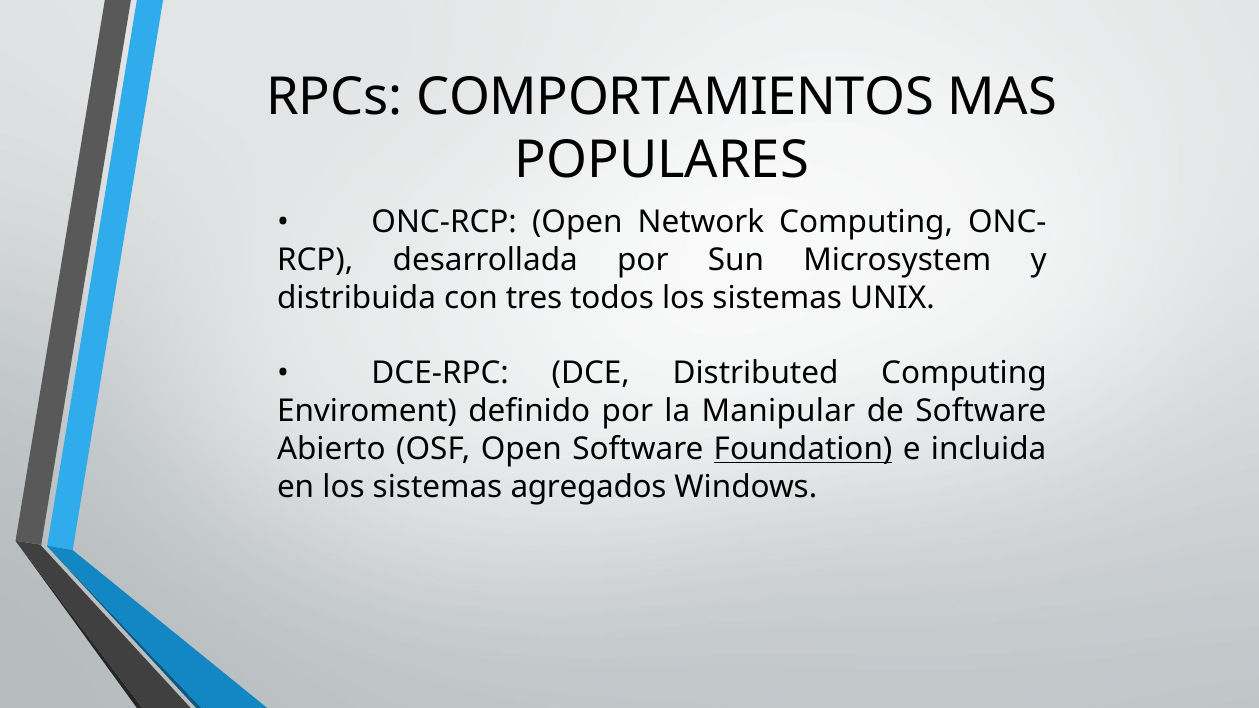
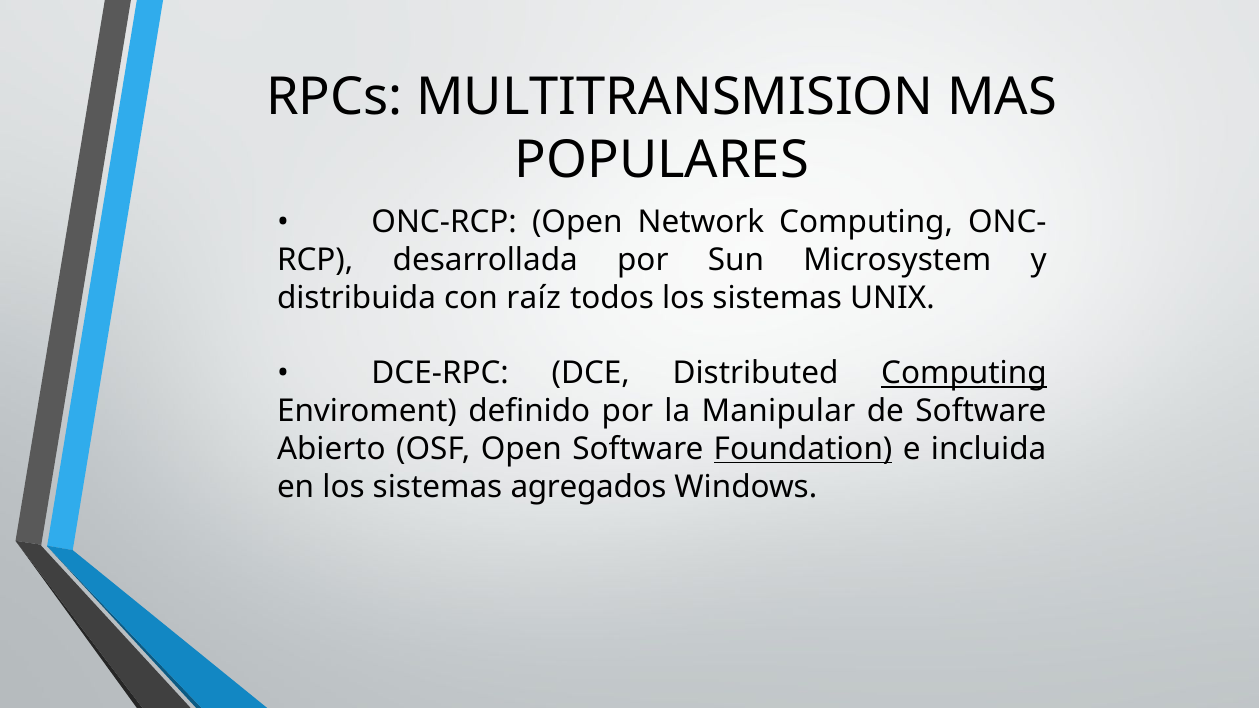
COMPORTAMIENTOS: COMPORTAMIENTOS -> MULTITRANSMISION (675, 98)
tres: tres -> raíz (534, 298)
Computing underline: none -> present (964, 374)
